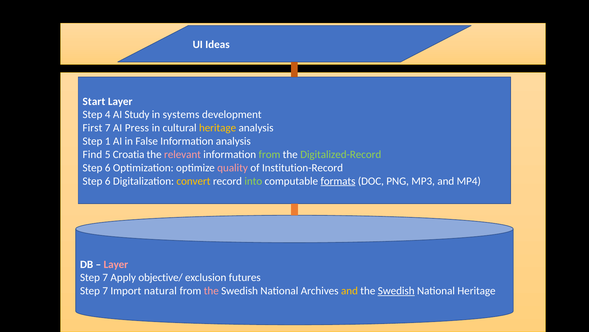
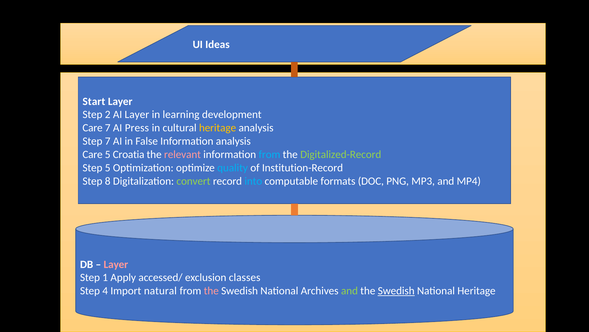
4: 4 -> 2 (108, 114)
AI Study: Study -> Layer (137, 114)
systems: systems -> learning (181, 114)
First: First -> Care (93, 128)
Step 1: 1 -> 7 (108, 141)
Find: Find -> Care (93, 154)
from colour: light green -> light blue (269, 154)
6: 6 -> 5 (108, 167)
quality colour: pink -> light blue (233, 167)
6: 6 -> 8 (108, 181)
convert colour: yellow -> light green (193, 181)
into colour: light green -> light blue (253, 181)
formats underline: present -> none (338, 181)
7: 7 -> 1 (105, 277)
objective/: objective/ -> accessed/ (161, 277)
futures: futures -> classes (245, 277)
7: 7 -> 4 (105, 290)
and colour: yellow -> light green (349, 290)
